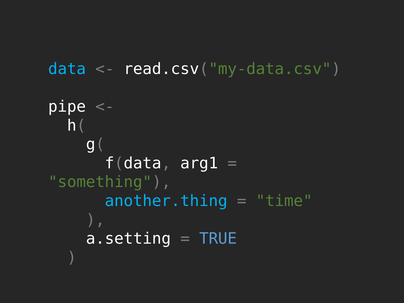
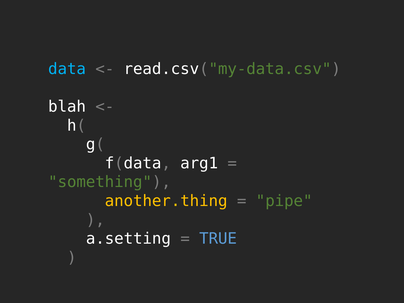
pipe: pipe -> blah (67, 107)
another.thing colour: light blue -> yellow (166, 201)
time: time -> pipe (284, 201)
